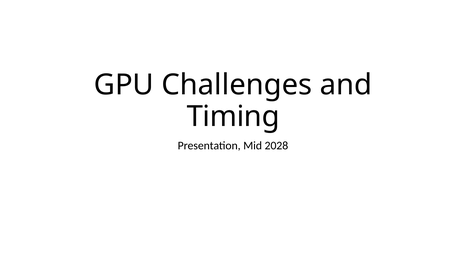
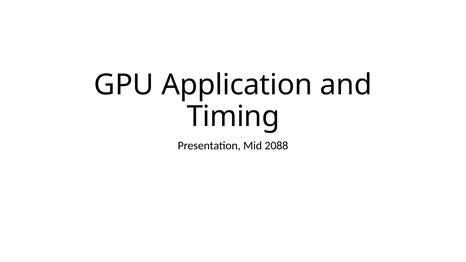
Challenges: Challenges -> Application (237, 85)
2028: 2028 -> 2088 (276, 146)
